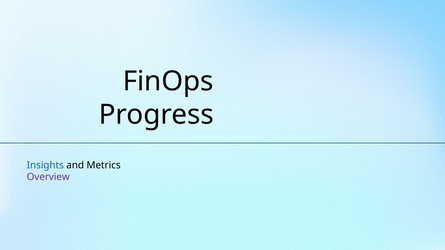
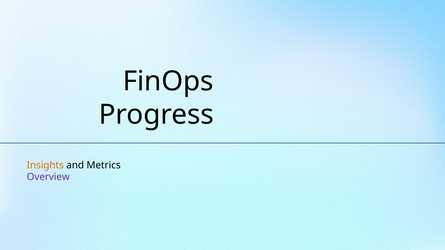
Insights colour: blue -> orange (45, 165)
